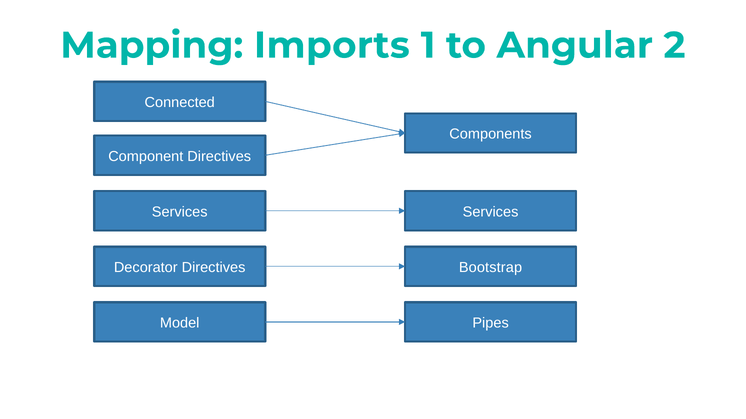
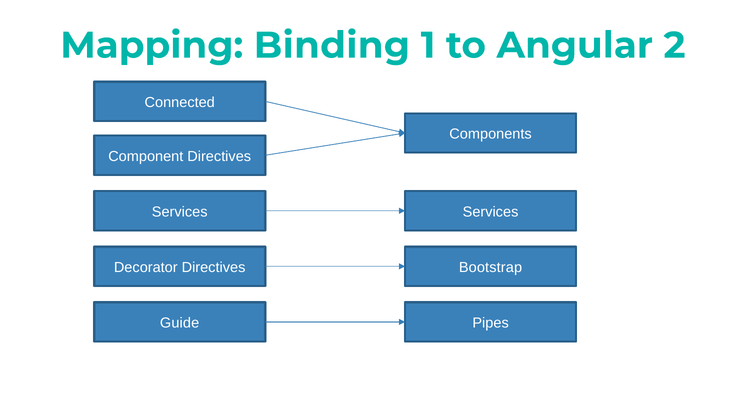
Imports: Imports -> Binding (332, 46)
Model: Model -> Guide (180, 323)
